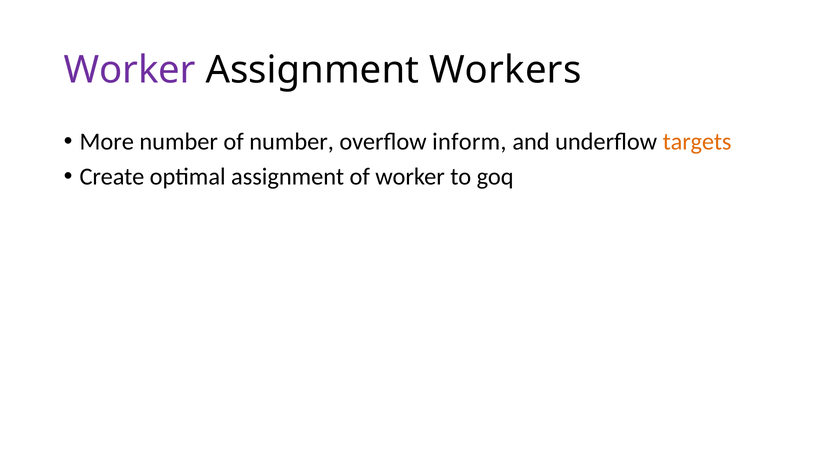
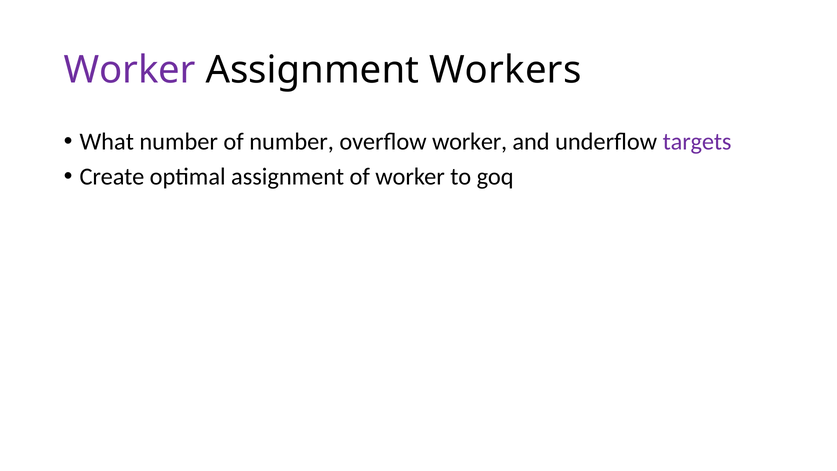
More: More -> What (107, 142)
overflow inform: inform -> worker (470, 142)
targets colour: orange -> purple (697, 142)
